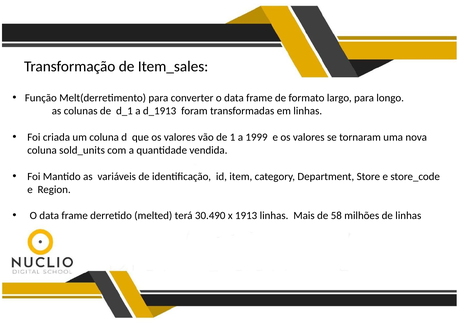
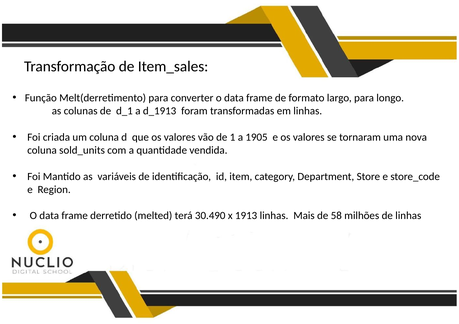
1999: 1999 -> 1905 (257, 137)
